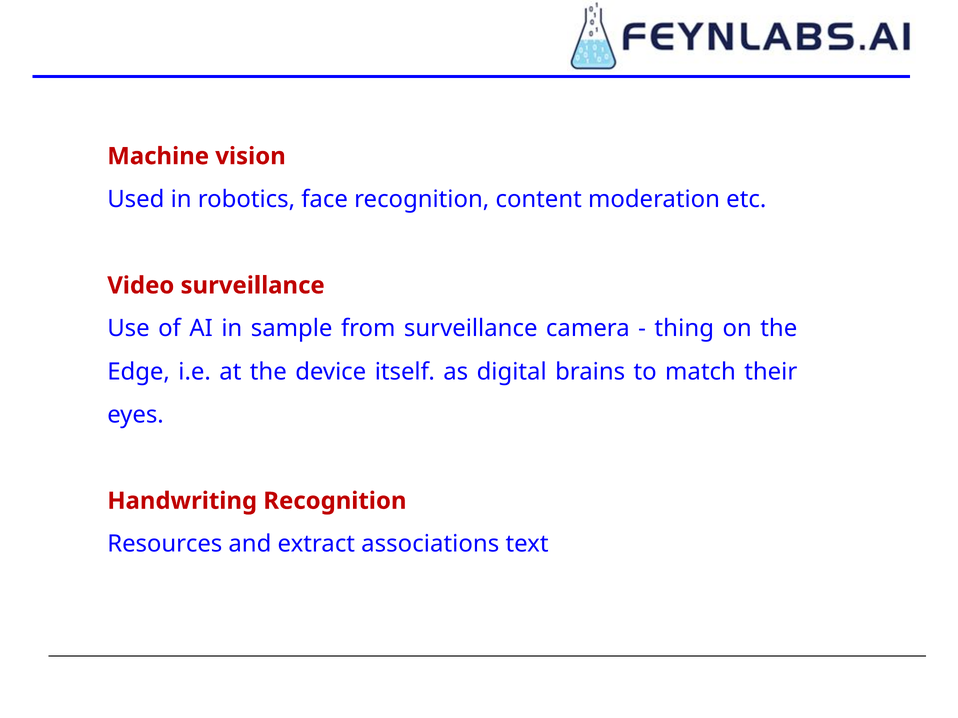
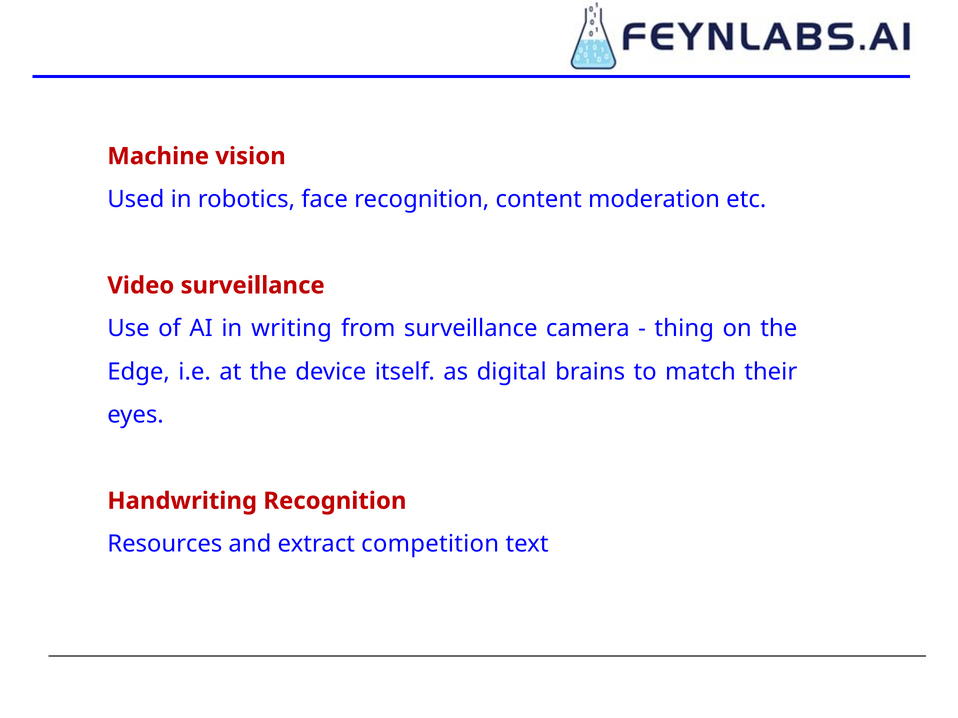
sample: sample -> writing (292, 329)
associations: associations -> competition (430, 544)
